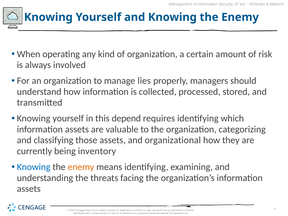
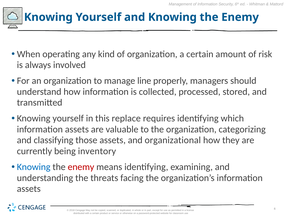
lies: lies -> line (144, 81)
depend: depend -> replace (126, 118)
enemy colour: orange -> red (81, 167)
